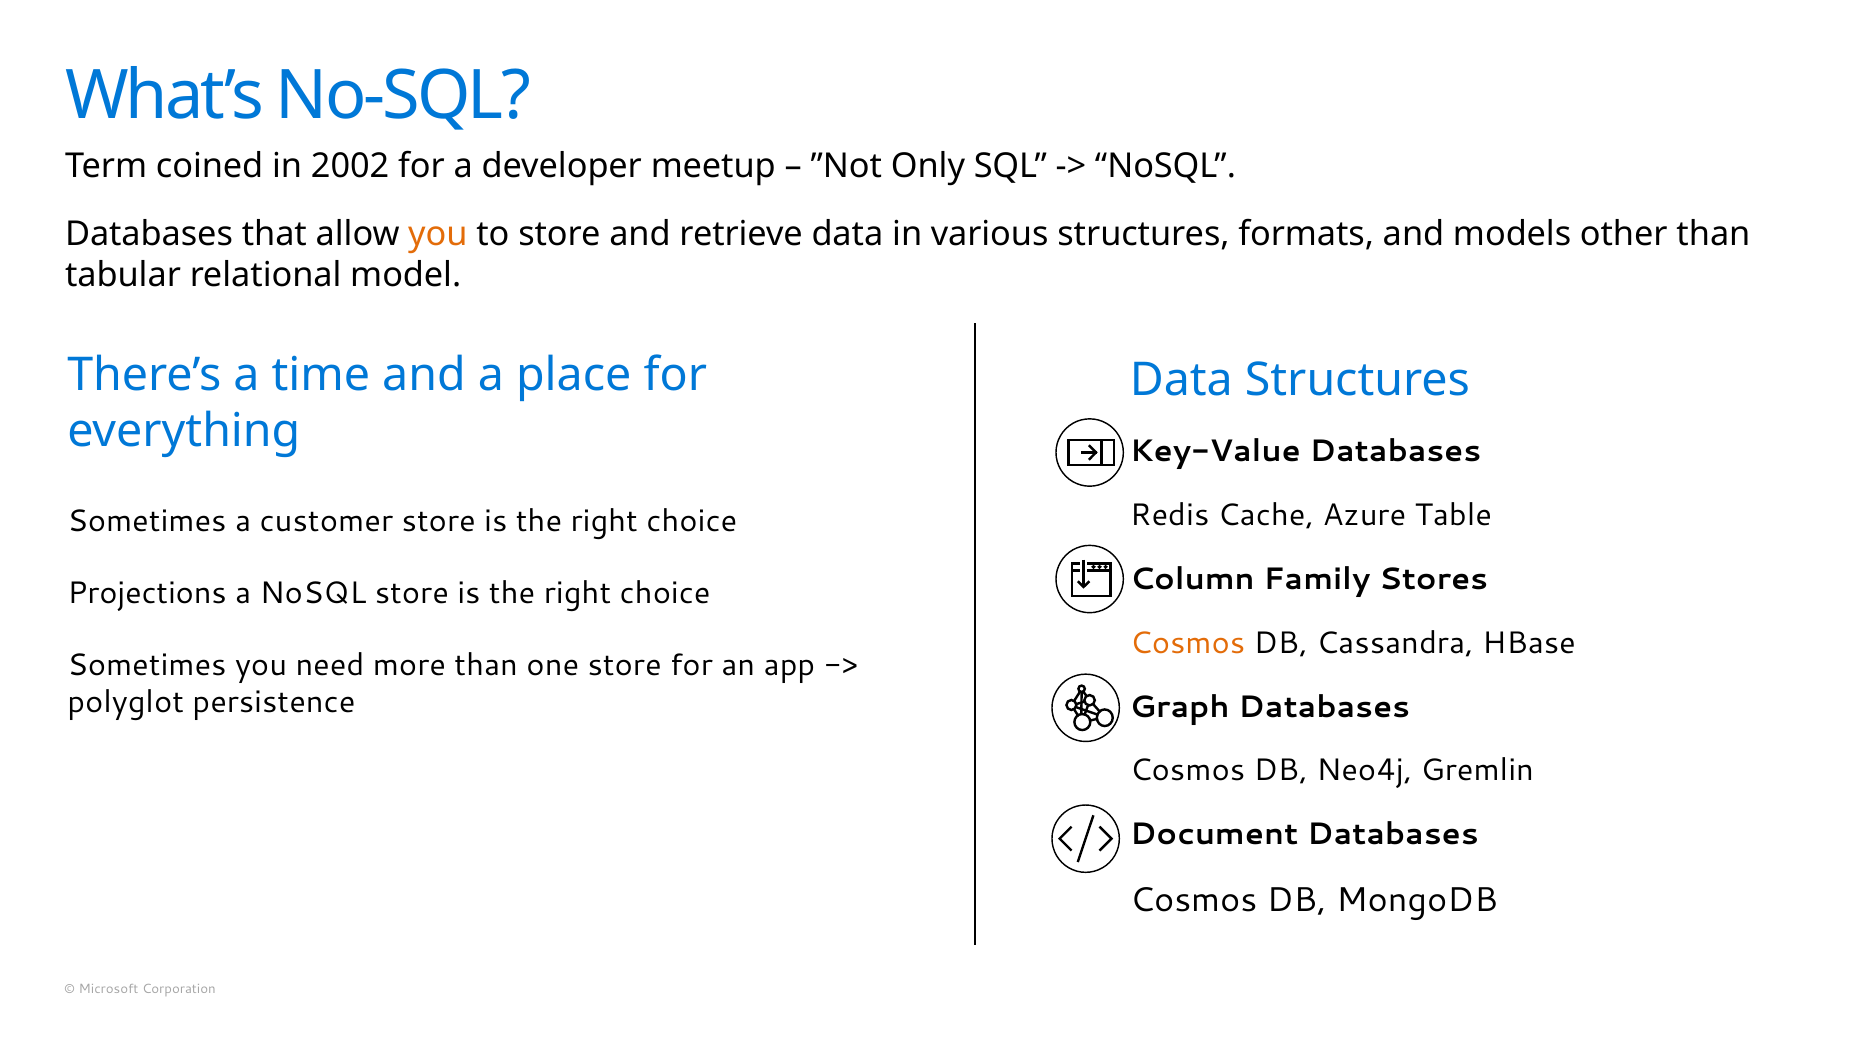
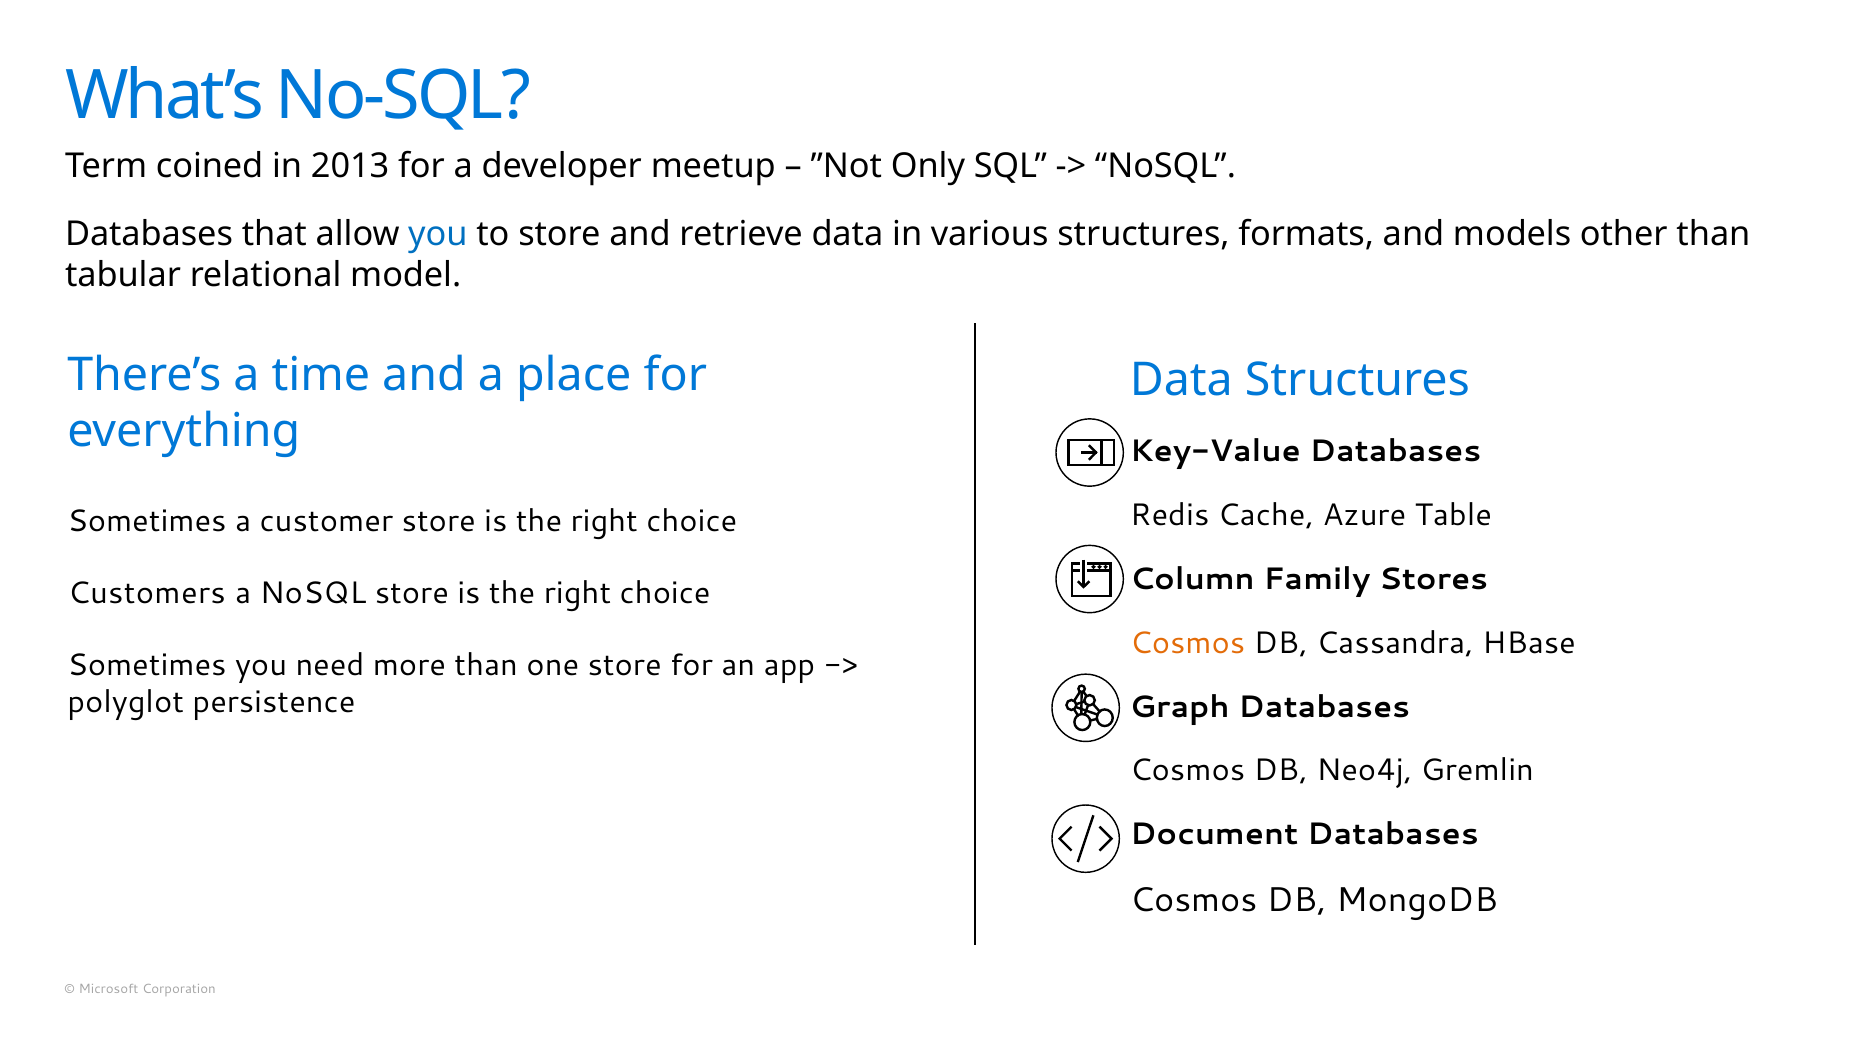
2002: 2002 -> 2013 (350, 166)
you colour: orange -> blue (438, 234)
Projections: Projections -> Customers (147, 593)
